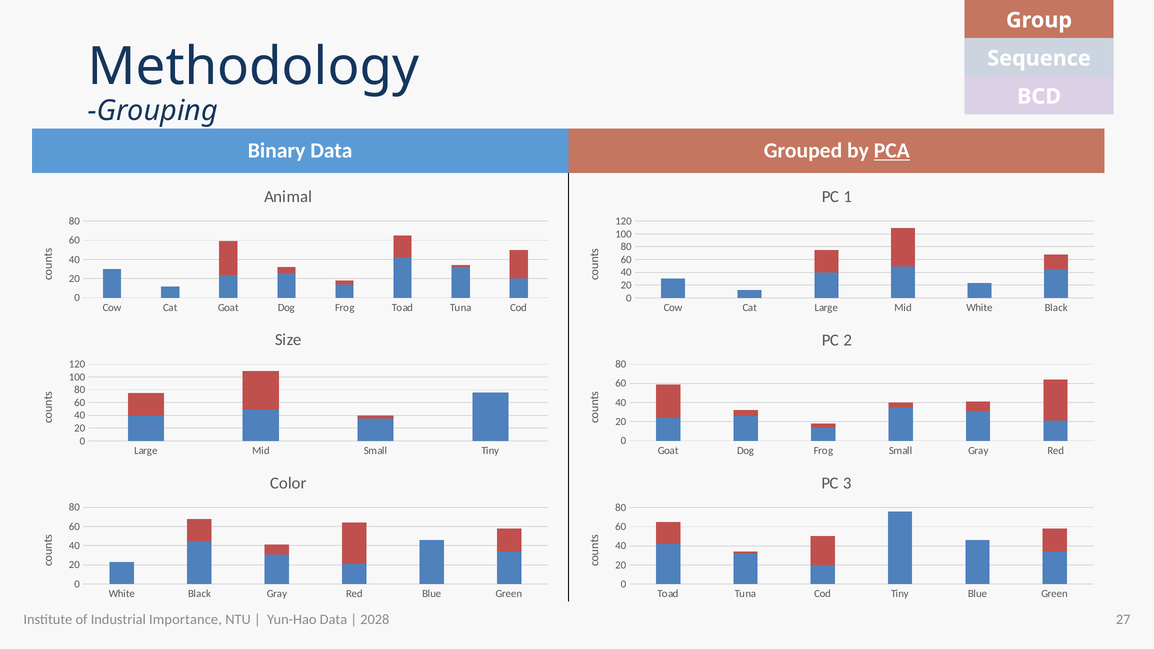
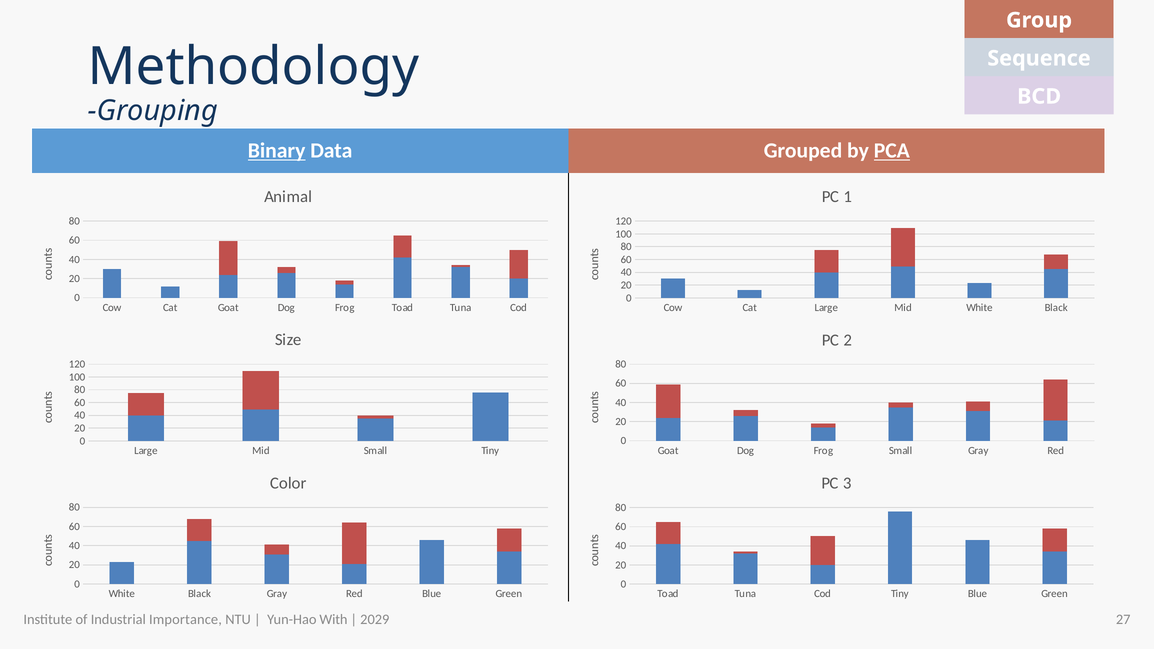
Binary underline: none -> present (277, 151)
Yun-Hao Data: Data -> With (334, 620)
2028: 2028 -> 2029 (375, 620)
